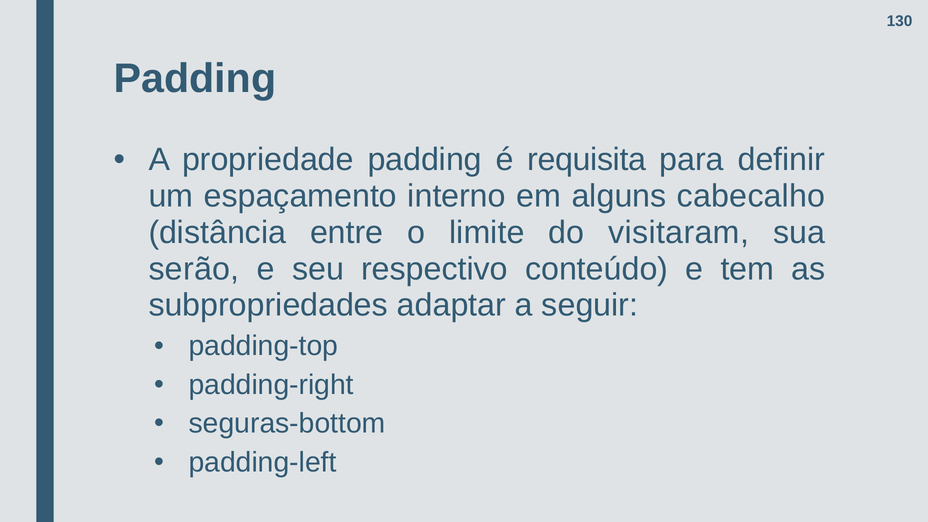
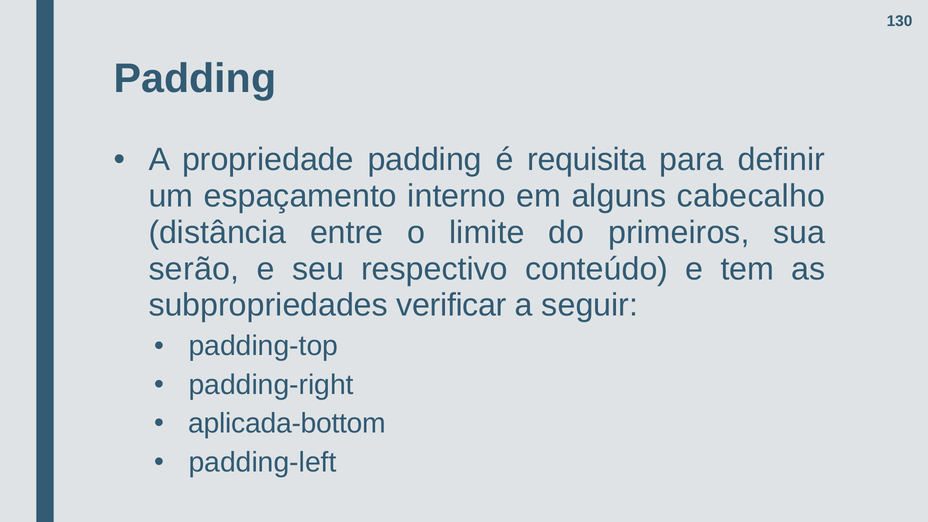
visitaram: visitaram -> primeiros (679, 233)
adaptar: adaptar -> verificar (452, 305)
seguras-bottom: seguras-bottom -> aplicada-bottom (287, 424)
